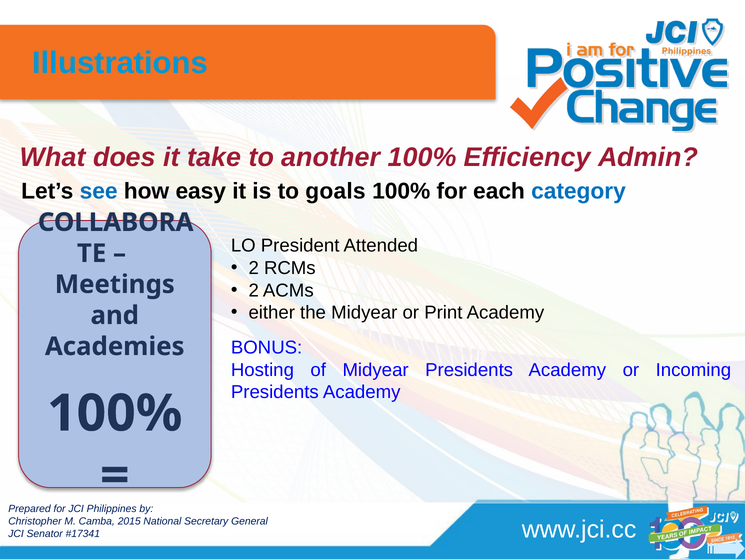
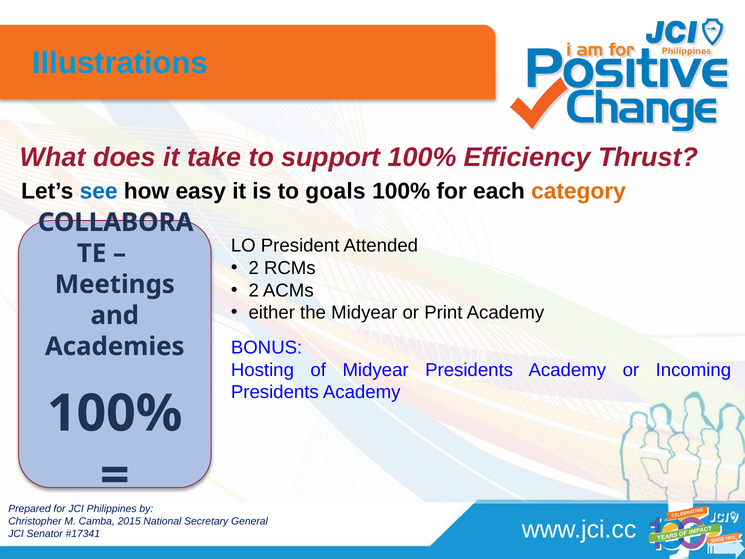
another: another -> support (331, 157)
Admin: Admin -> Thrust (648, 157)
category colour: blue -> orange (578, 191)
